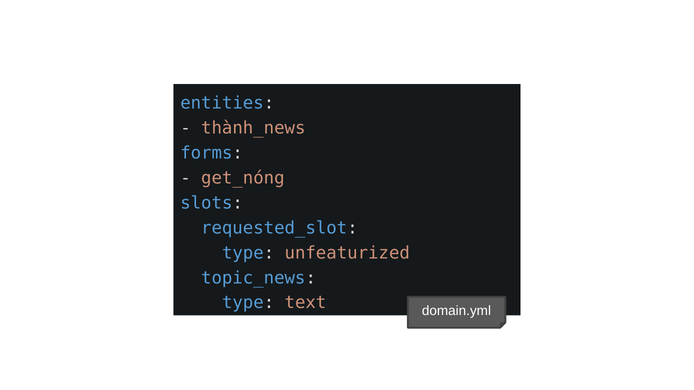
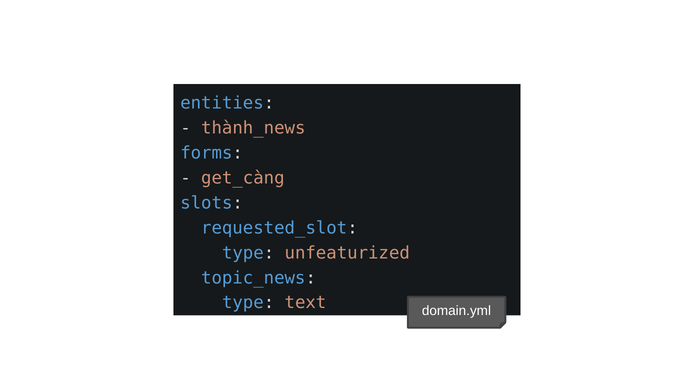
get_nóng: get_nóng -> get_càng (243, 178)
